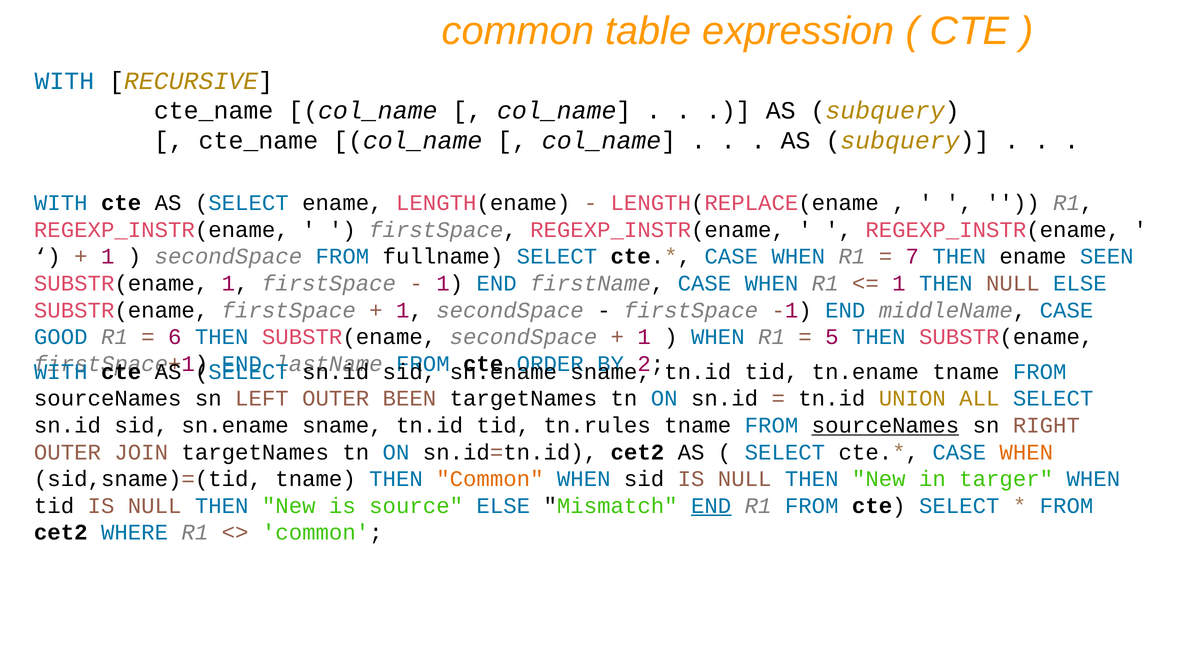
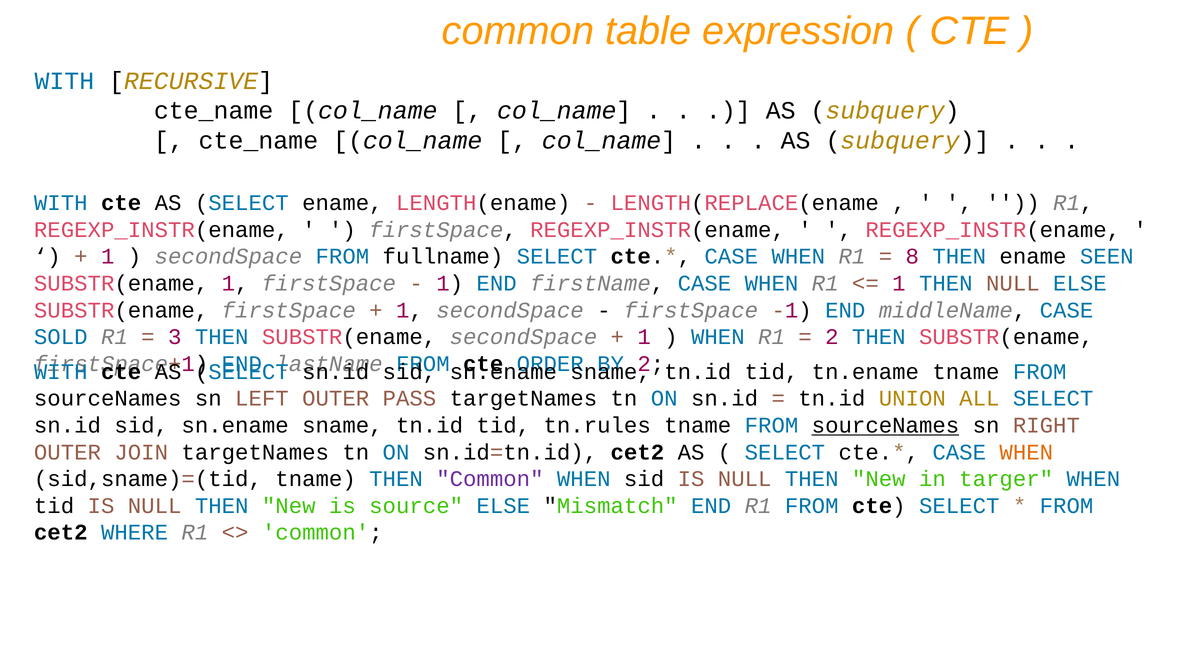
7: 7 -> 8 (912, 257)
GOOD: GOOD -> SOLD (61, 337)
6: 6 -> 3 (175, 337)
5: 5 -> 2 (832, 337)
BEEN: BEEN -> PASS (409, 399)
Common colour: orange -> purple (490, 479)
END underline: present -> none (711, 506)
